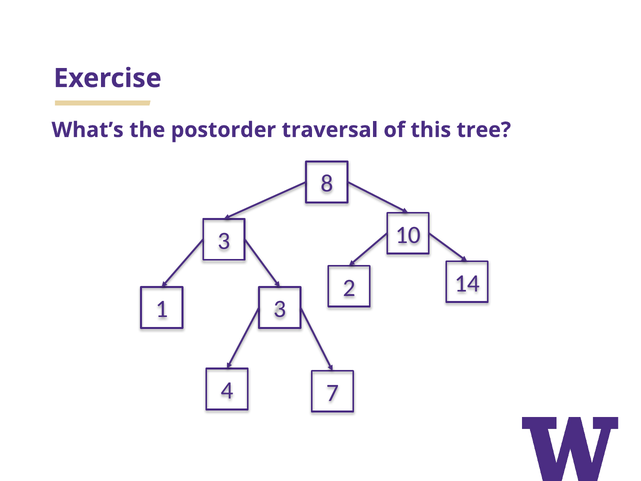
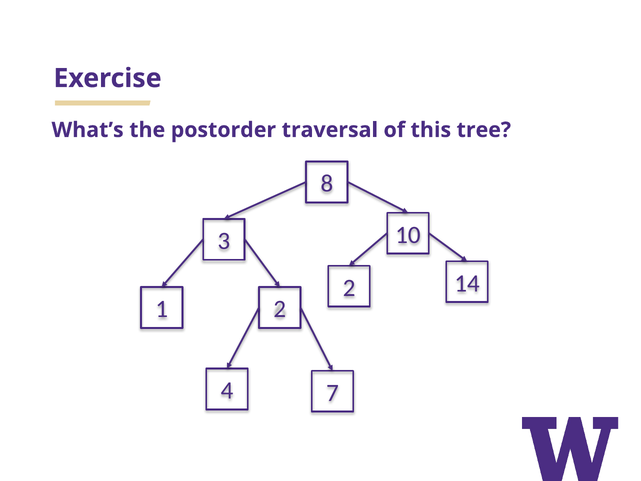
1 3: 3 -> 2 (280, 309)
